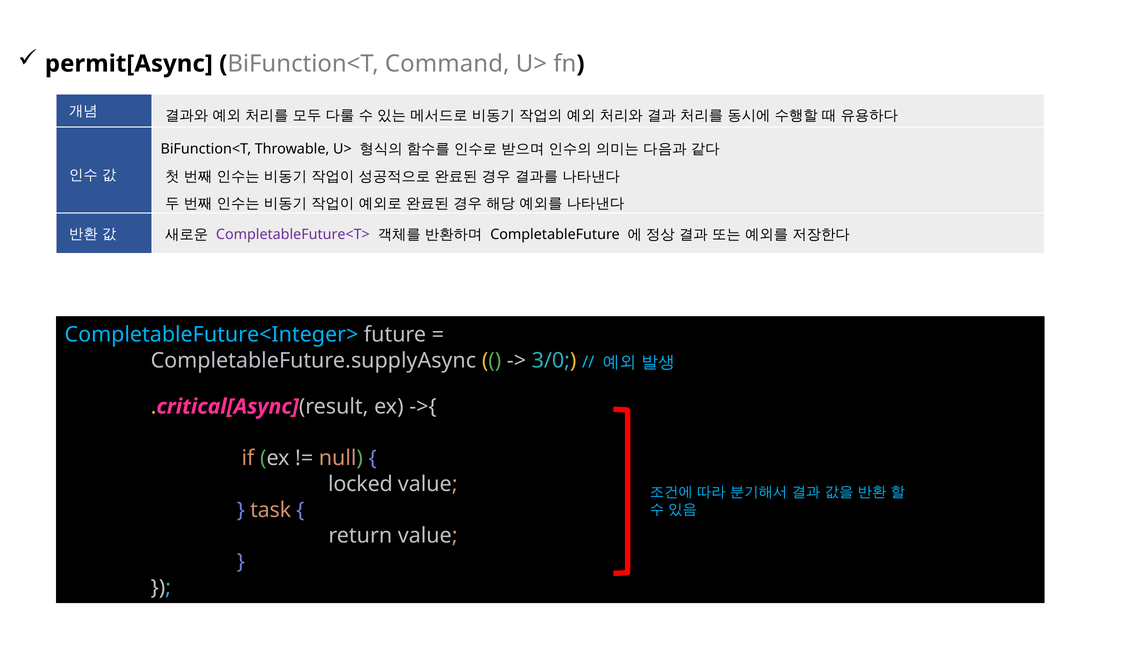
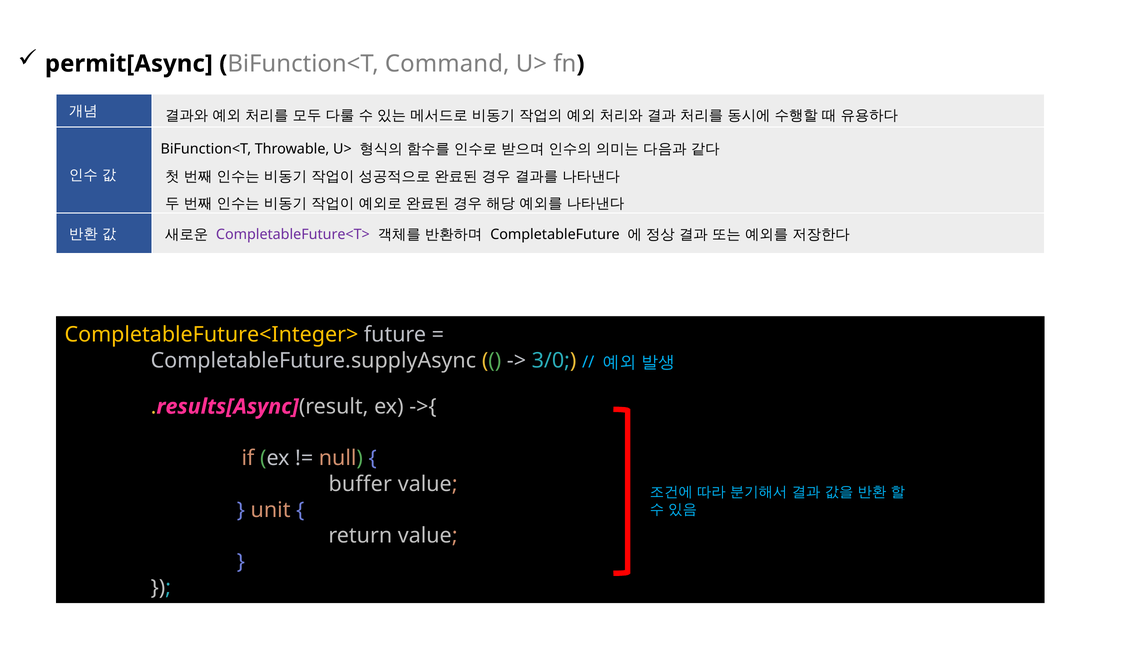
CompletableFuture<Integer> colour: light blue -> yellow (211, 335)
critical[Async: critical[Async -> results[Async (228, 406)
locked: locked -> buffer (360, 484)
task: task -> unit (271, 510)
